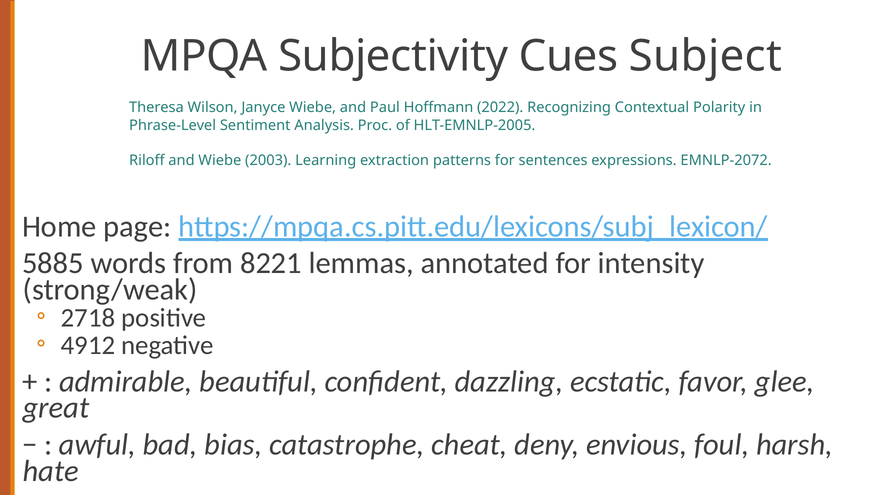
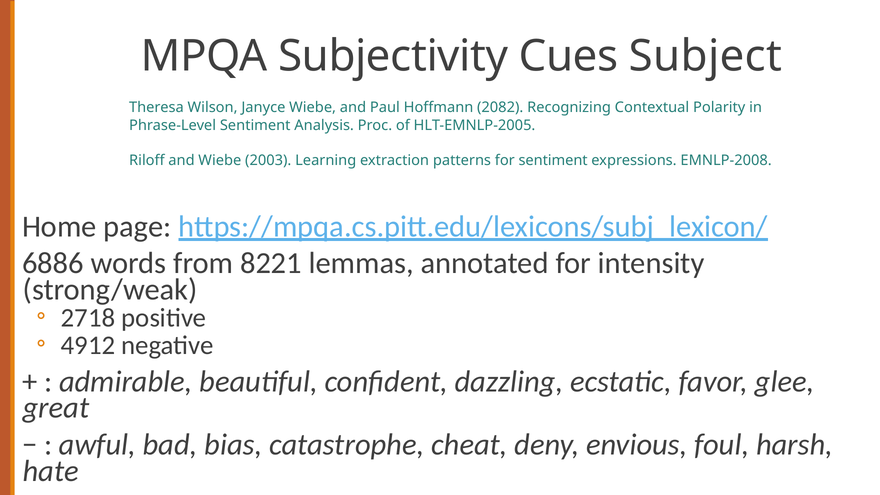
2022: 2022 -> 2082 (500, 108)
for sentences: sentences -> sentiment (553, 160)
EMNLP-2072: EMNLP-2072 -> EMNLP-2008 (726, 160)
5885: 5885 -> 6886 (53, 263)
